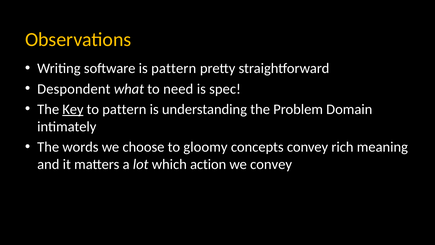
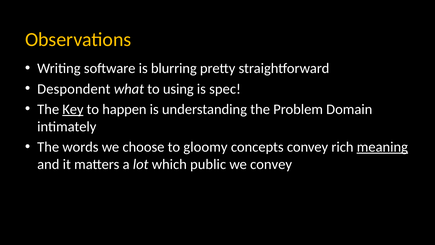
is pattern: pattern -> blurring (174, 68)
need: need -> using (178, 89)
to pattern: pattern -> happen (124, 109)
meaning underline: none -> present (382, 147)
action: action -> public (208, 164)
